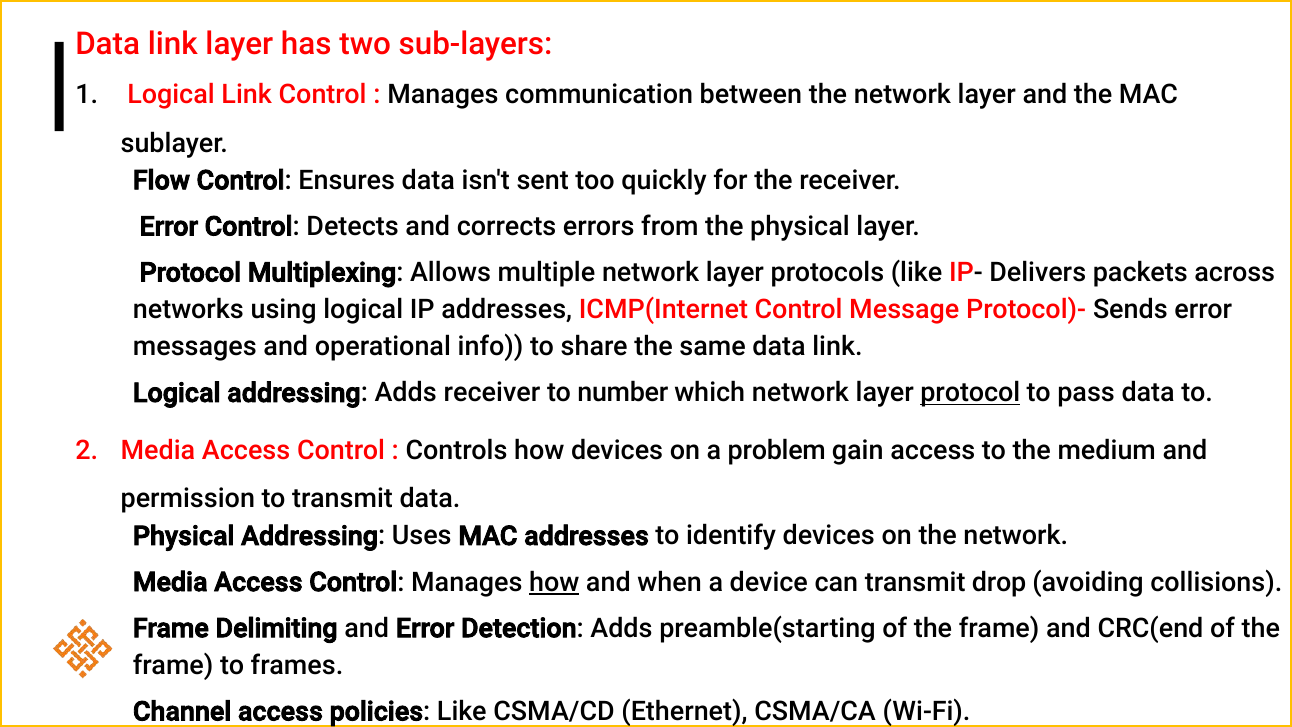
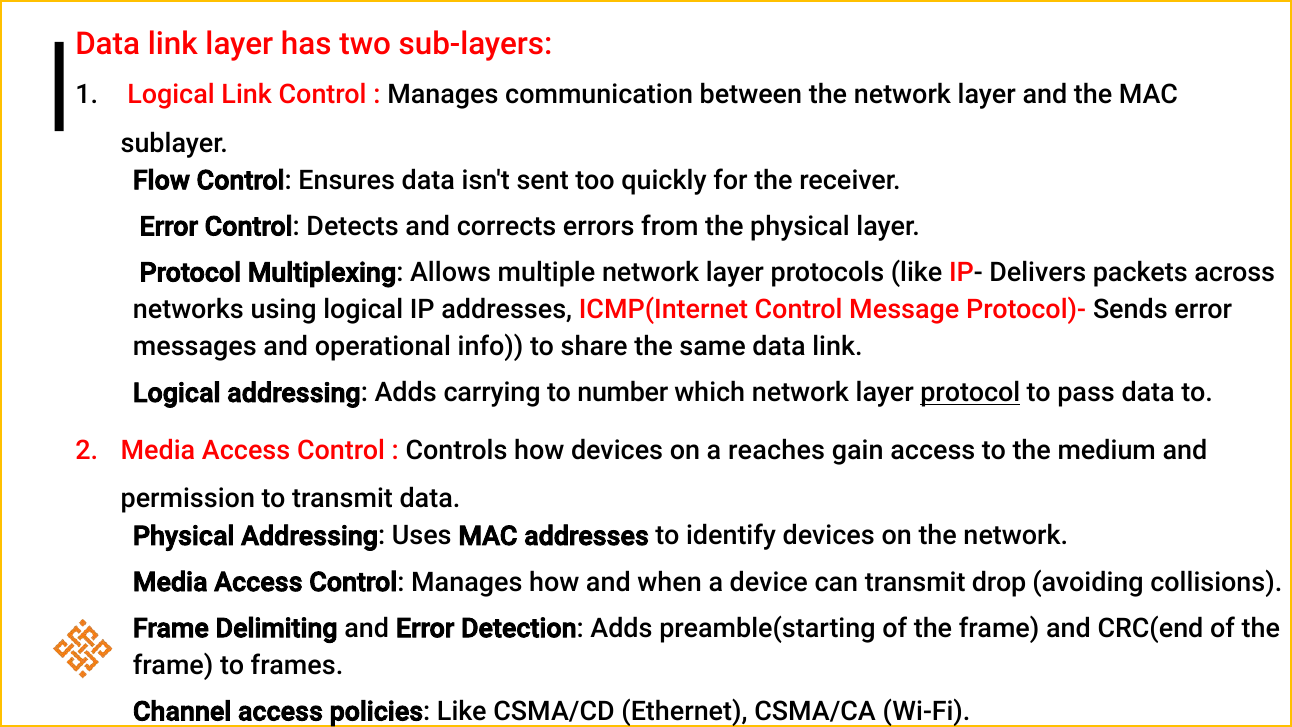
Adds receiver: receiver -> carrying (492, 393)
problem: problem -> reaches (777, 450)
how underline: present -> none (554, 582)
